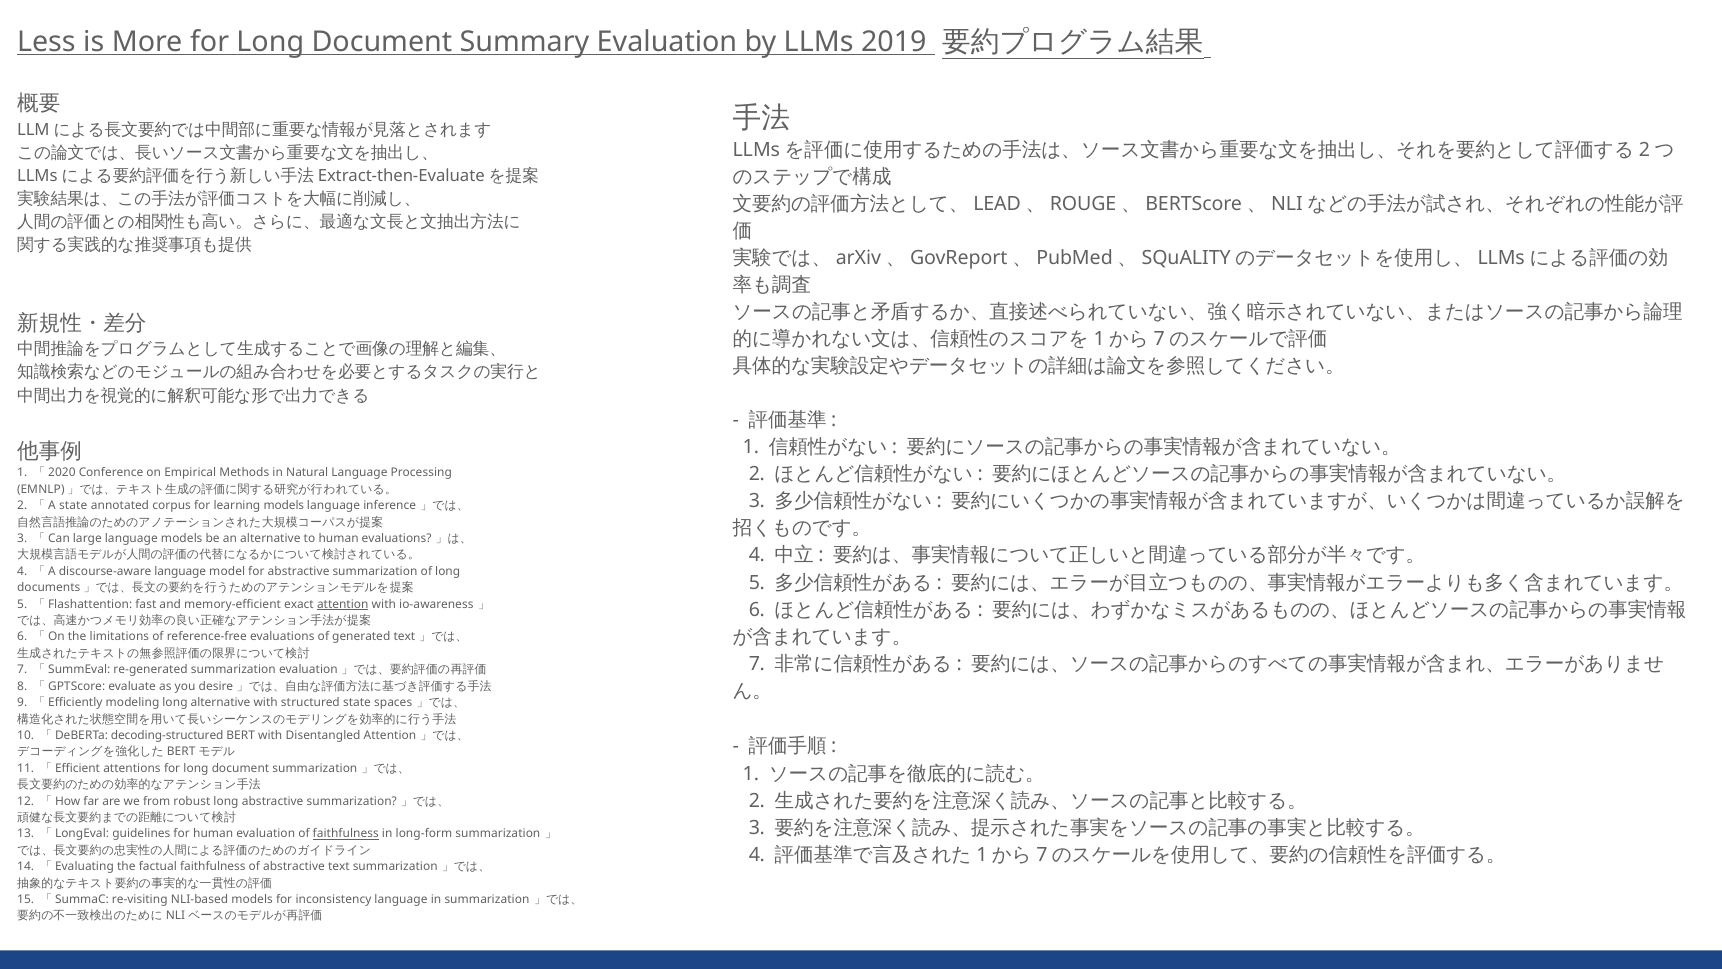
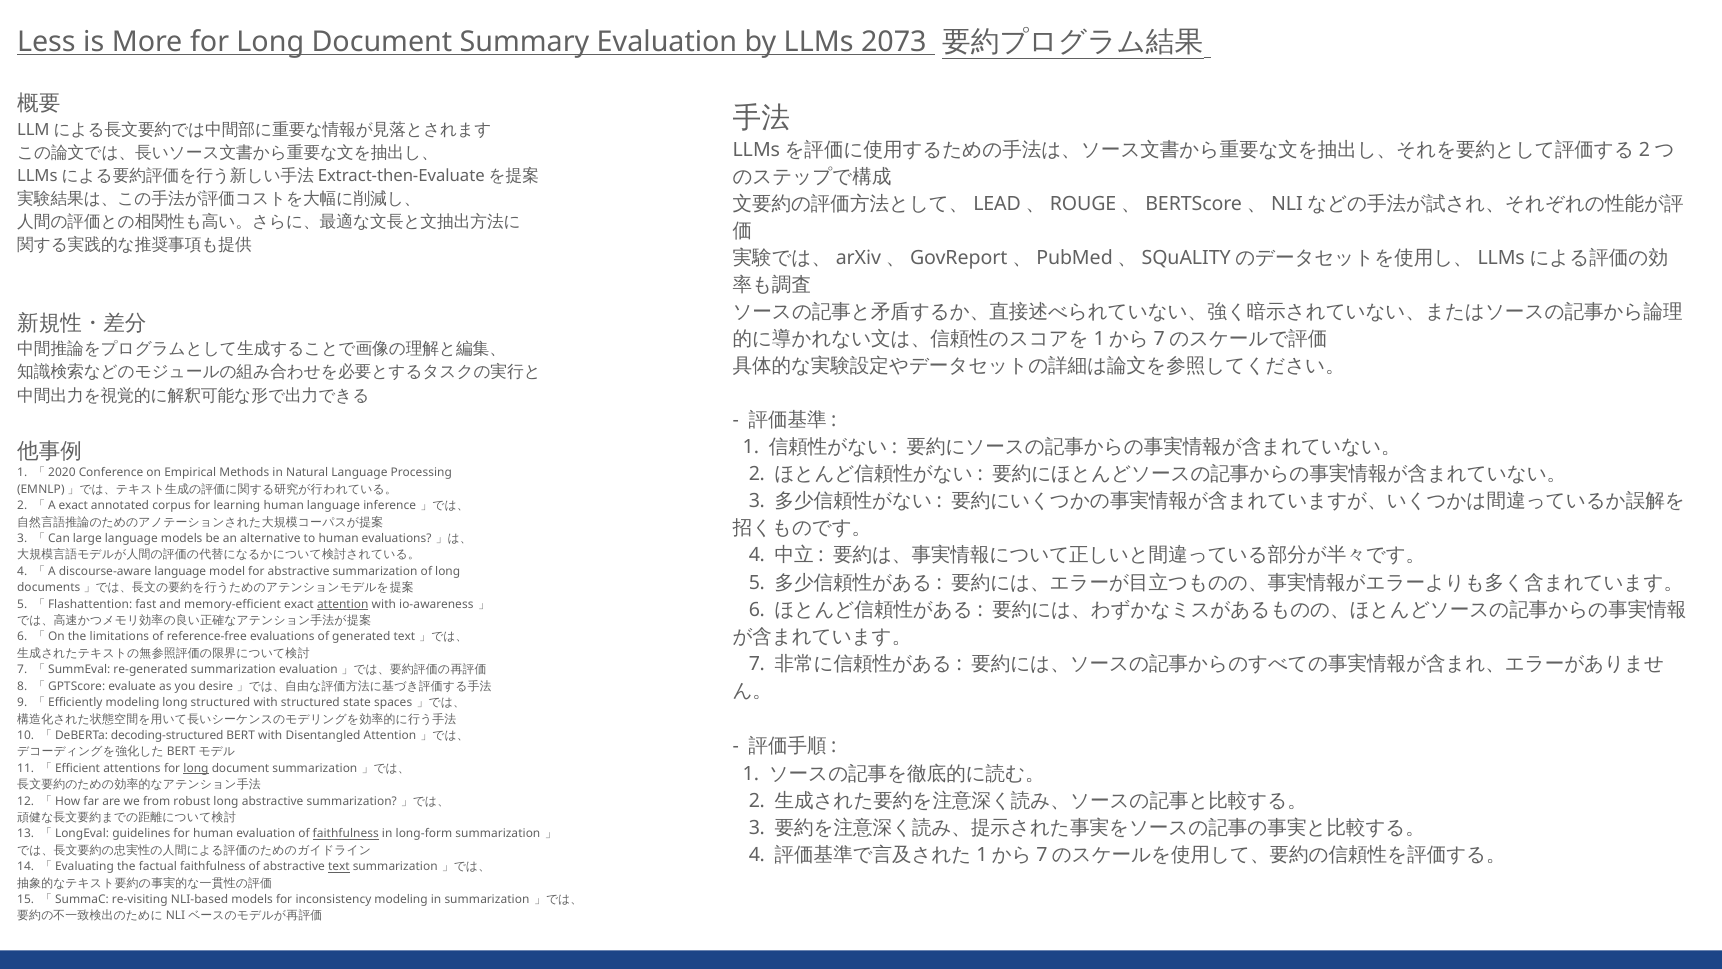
2019: 2019 -> 2073 (894, 42)
「A state: state -> exact (73, 506)
learning models: models -> human (284, 506)
long alternative: alternative -> structured (220, 702)
long underline: none -> present (196, 768)
text underline: none -> present (339, 866)
inconsistency language: language -> modeling (401, 899)
